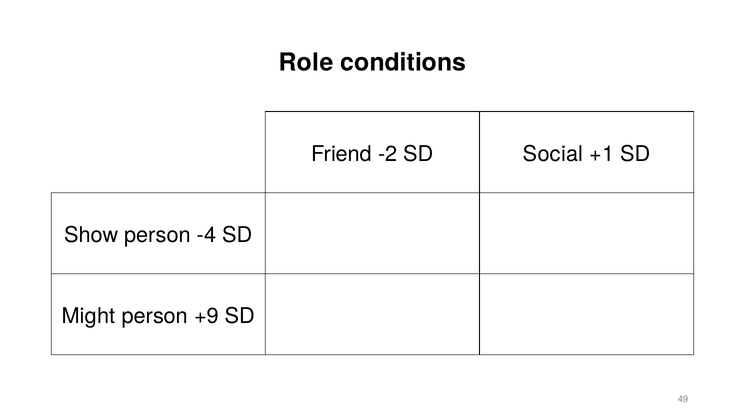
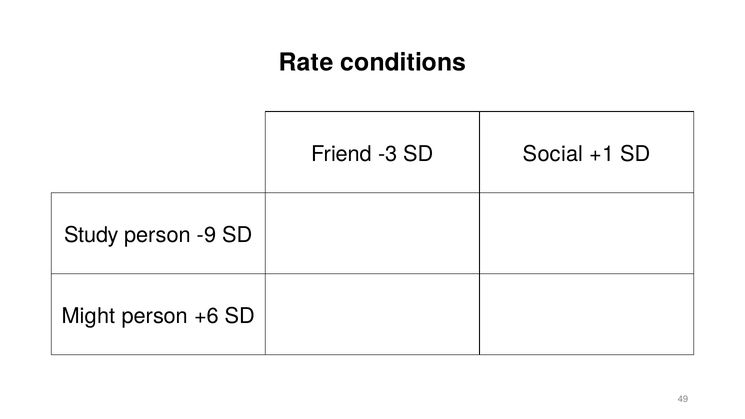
Role: Role -> Rate (306, 63)
-2: -2 -> -3 (388, 154)
Show: Show -> Study (91, 235)
-4: -4 -> -9 (206, 235)
+9: +9 -> +6 (206, 316)
